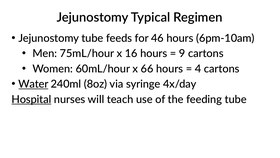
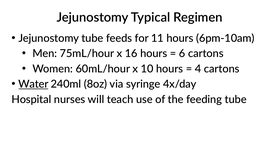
46: 46 -> 11 (157, 38)
9: 9 -> 6 (182, 53)
66: 66 -> 10 (147, 69)
Hospital underline: present -> none (31, 99)
